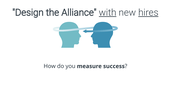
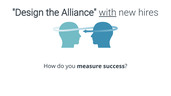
hires underline: present -> none (148, 13)
